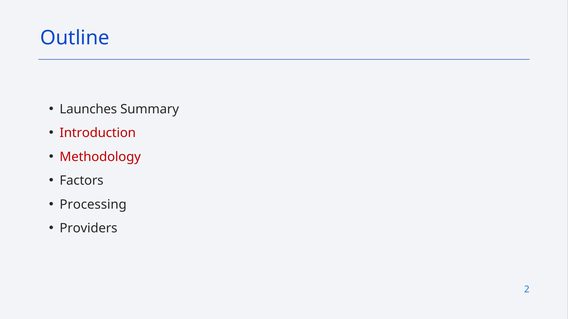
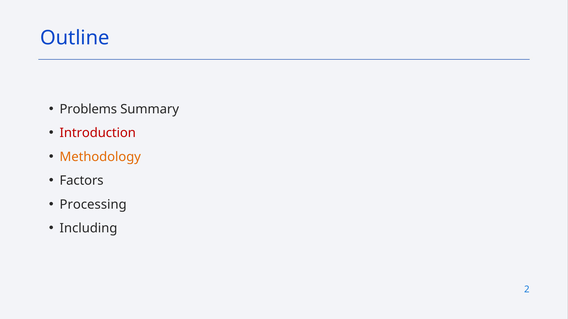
Launches: Launches -> Problems (88, 109)
Methodology colour: red -> orange (100, 157)
Providers: Providers -> Including (88, 229)
